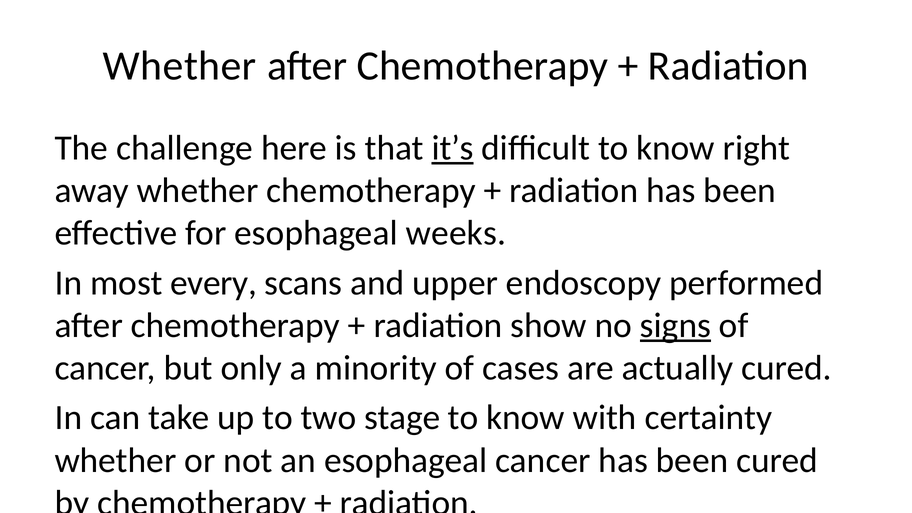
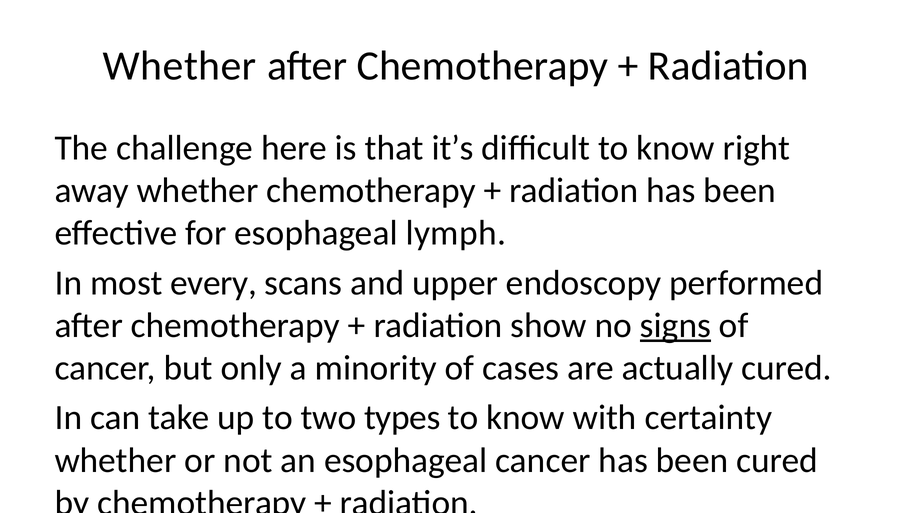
it’s underline: present -> none (453, 148)
weeks: weeks -> lymph (456, 233)
stage: stage -> types (402, 418)
